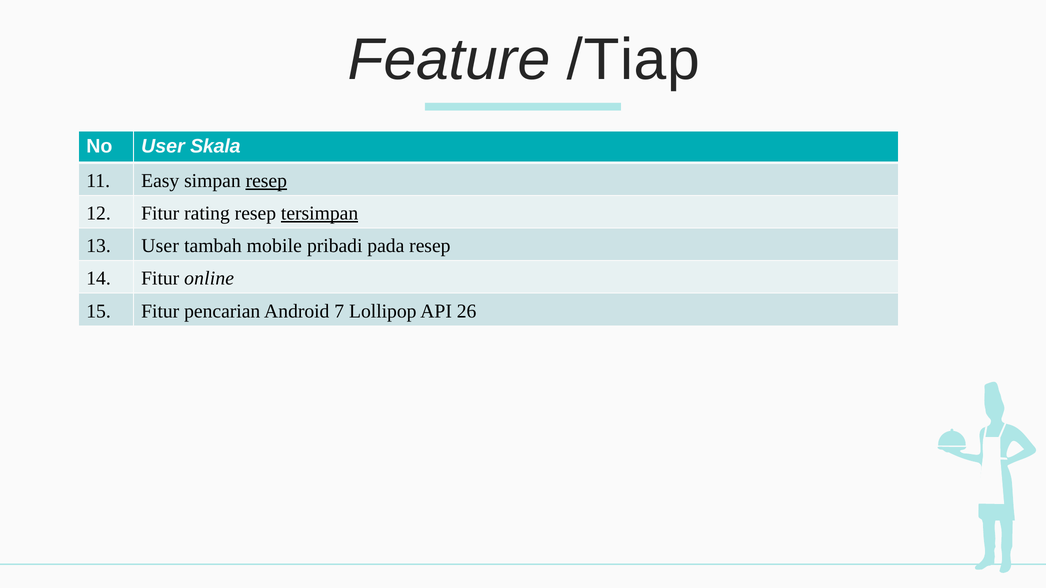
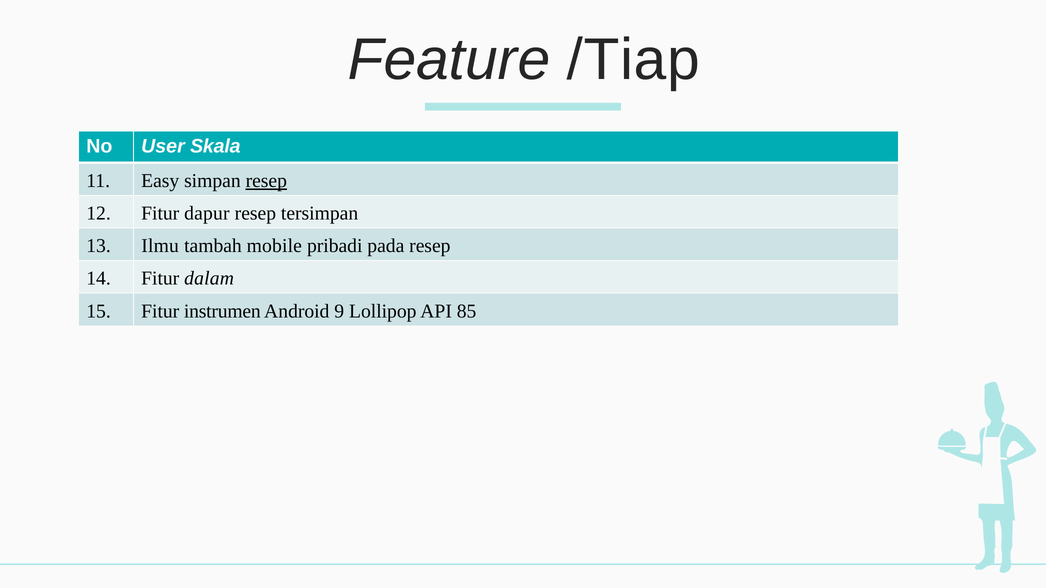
rating: rating -> dapur (207, 213)
tersimpan underline: present -> none (320, 213)
13 User: User -> Ilmu (160, 246)
online: online -> dalam (209, 279)
pencarian: pencarian -> instrumen (222, 311)
7: 7 -> 9 (339, 311)
26: 26 -> 85 (467, 311)
